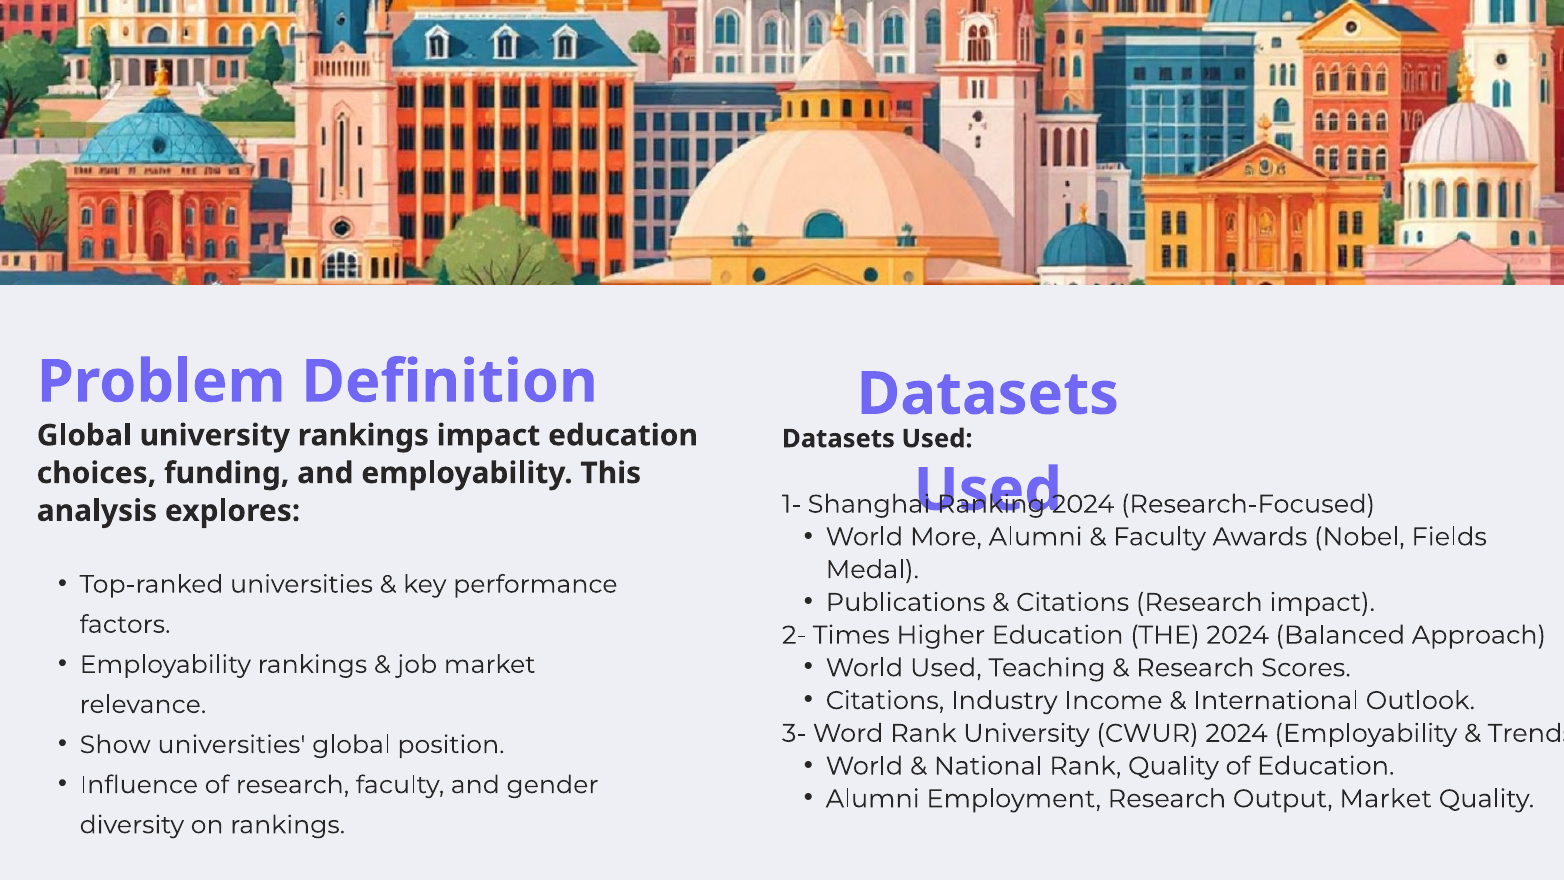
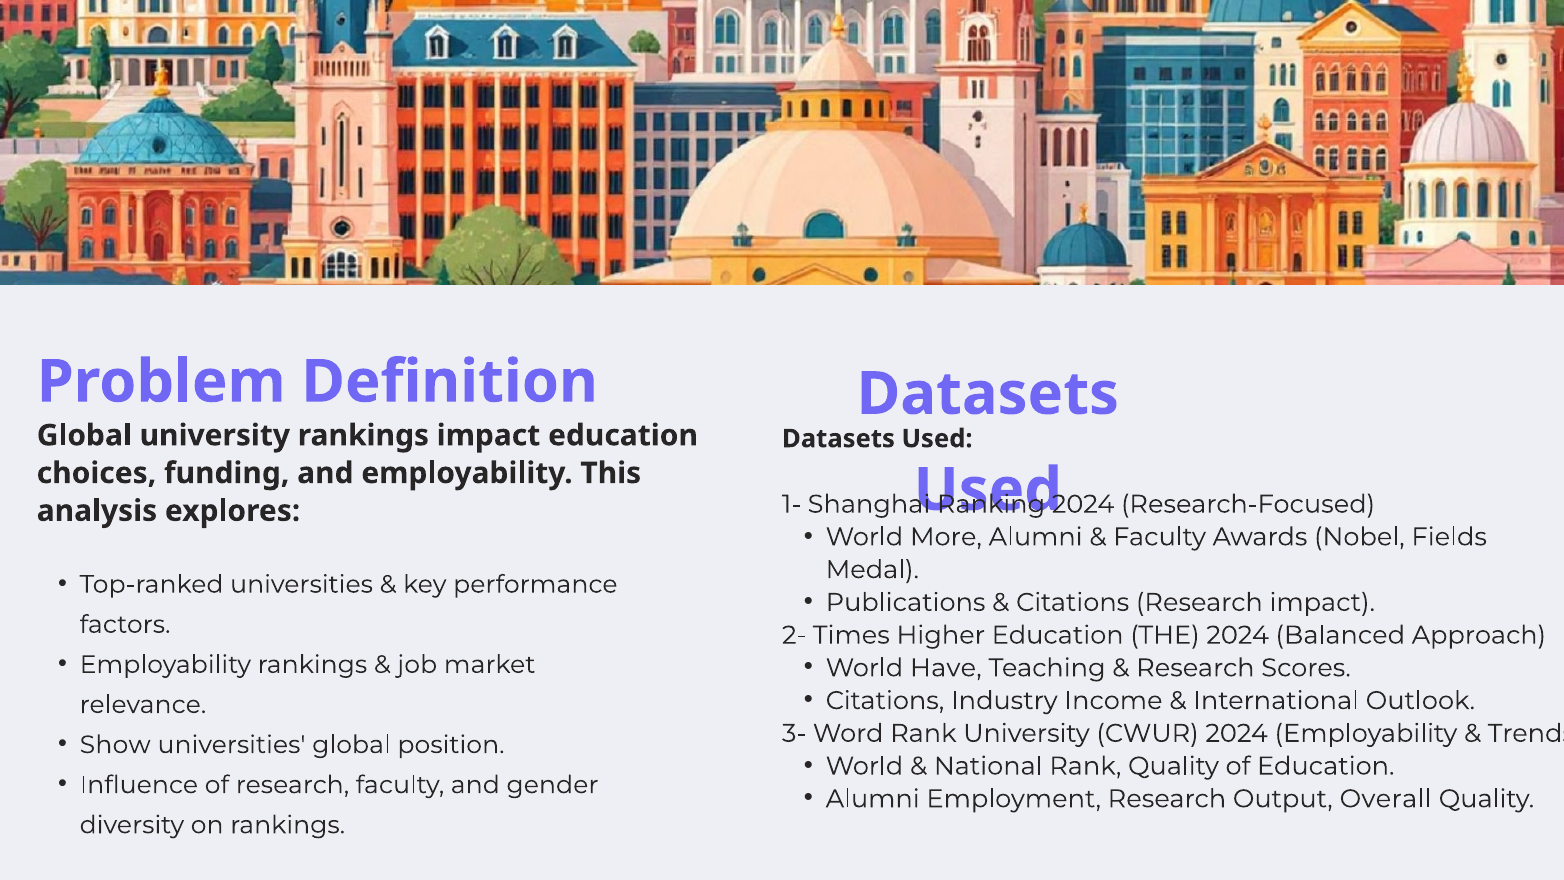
World Used: Used -> Have (946, 668)
Output Market: Market -> Overall (1386, 799)
